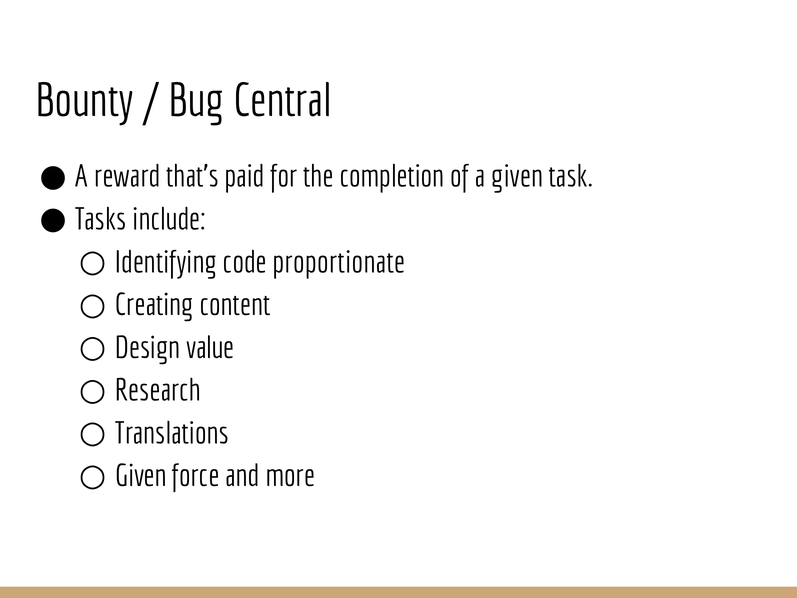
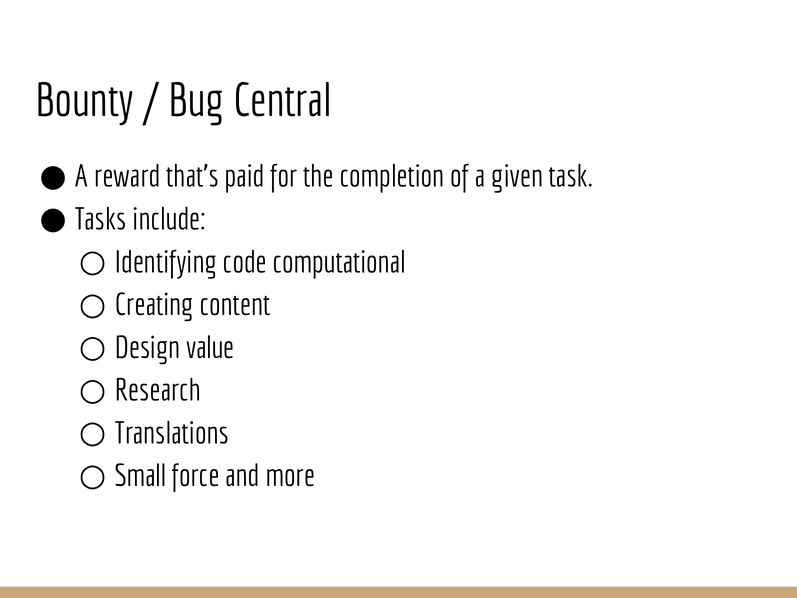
proportionate: proportionate -> computational (339, 262)
Given: Given -> Small (141, 476)
